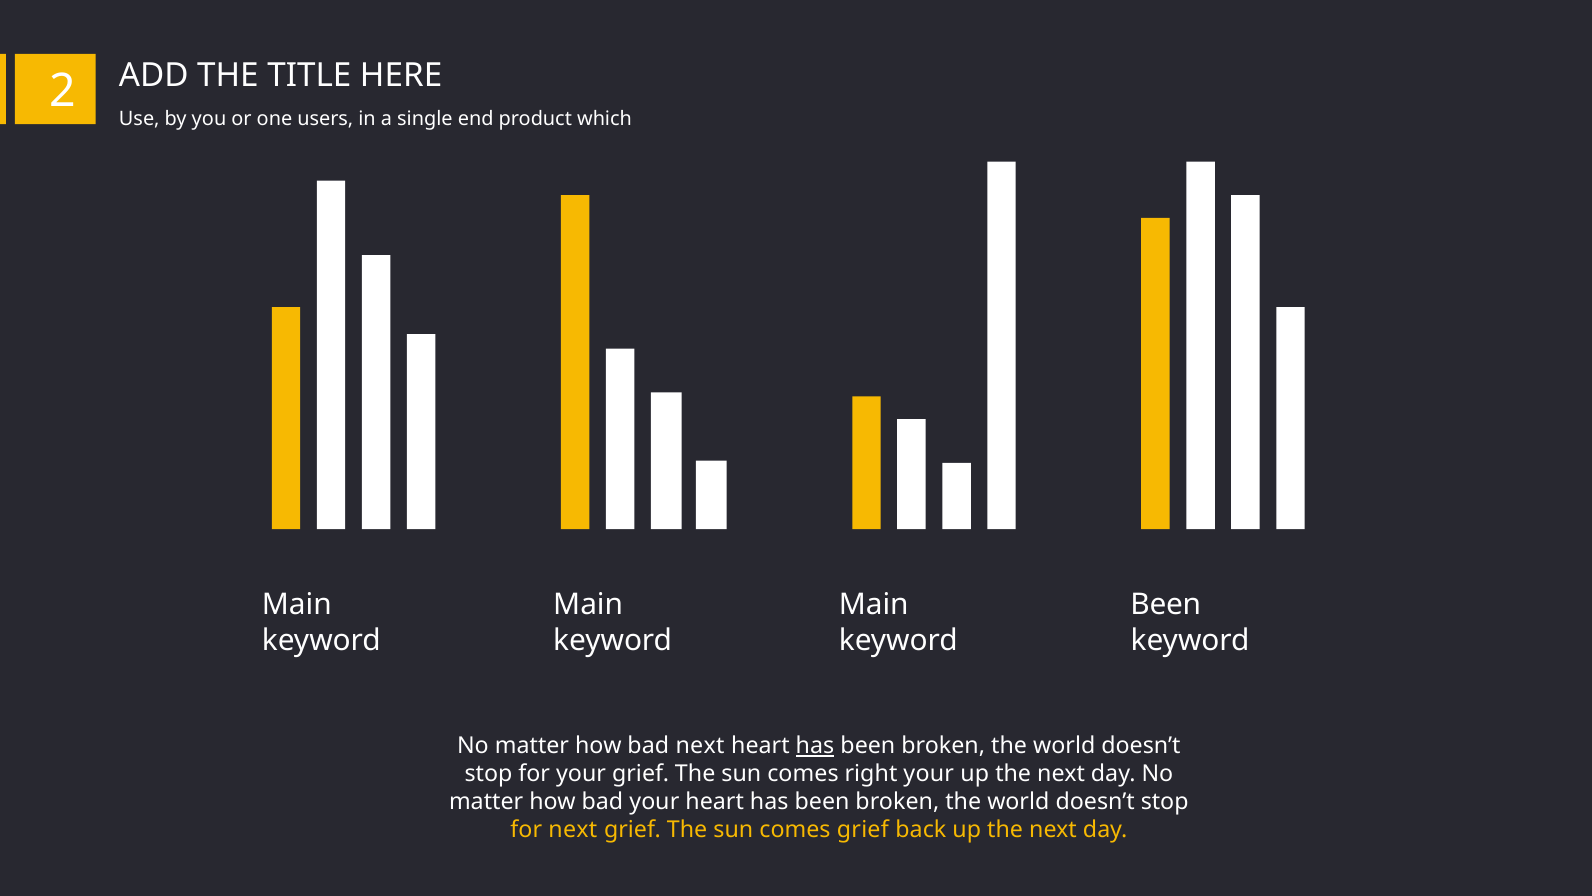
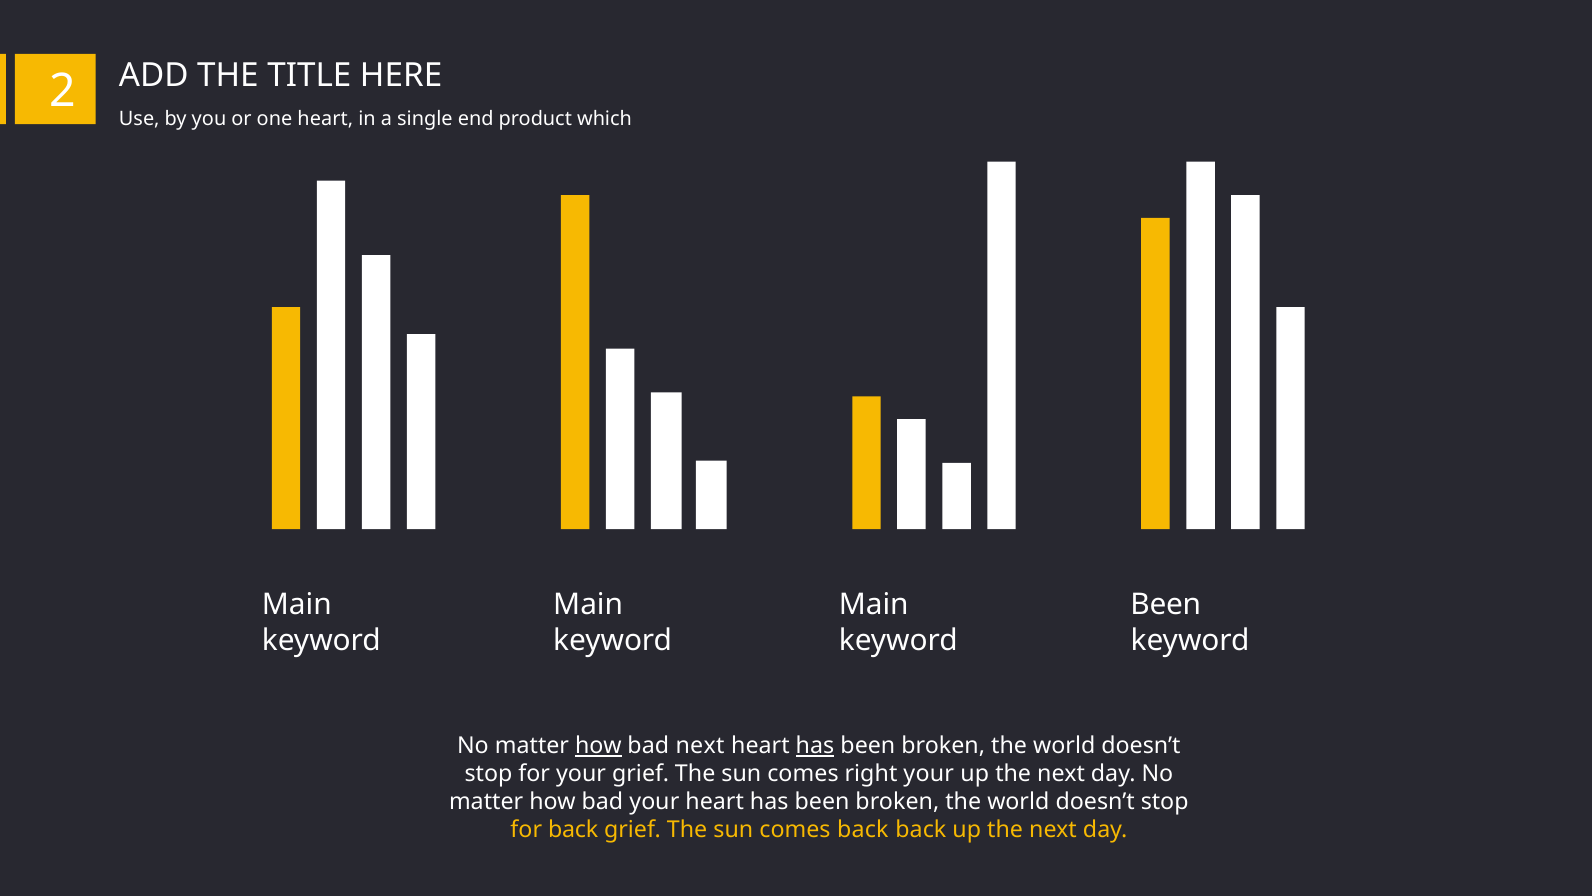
one users: users -> heart (325, 119)
how underline: none -> present (598, 746)
for next: next -> back (573, 829)
comes grief: grief -> back (863, 829)
